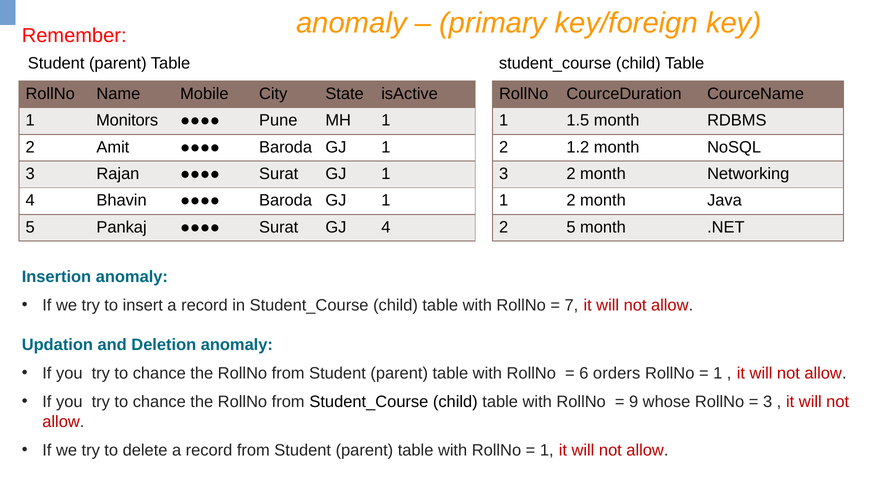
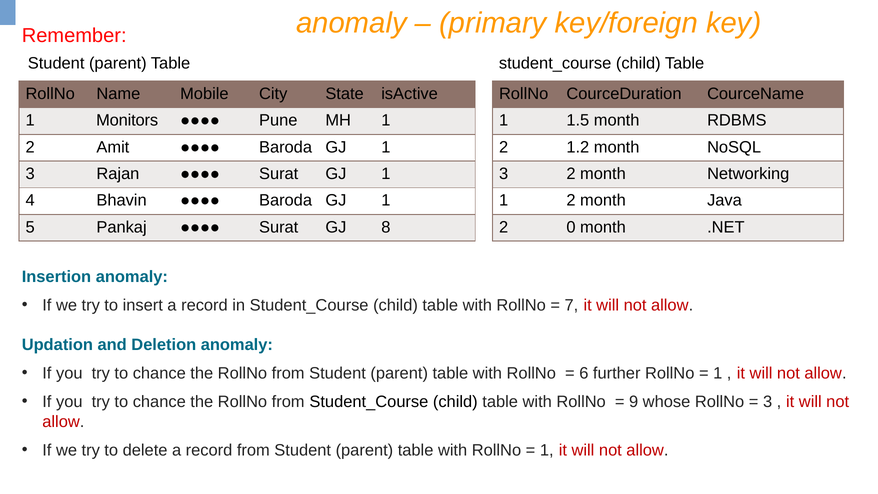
GJ 4: 4 -> 8 (386, 227)
2 5: 5 -> 0 (571, 227)
orders: orders -> further (617, 373)
